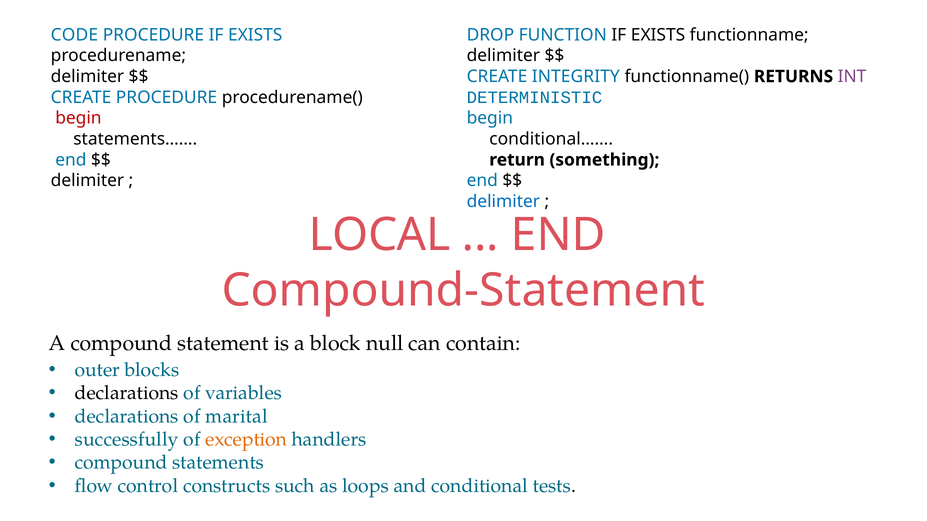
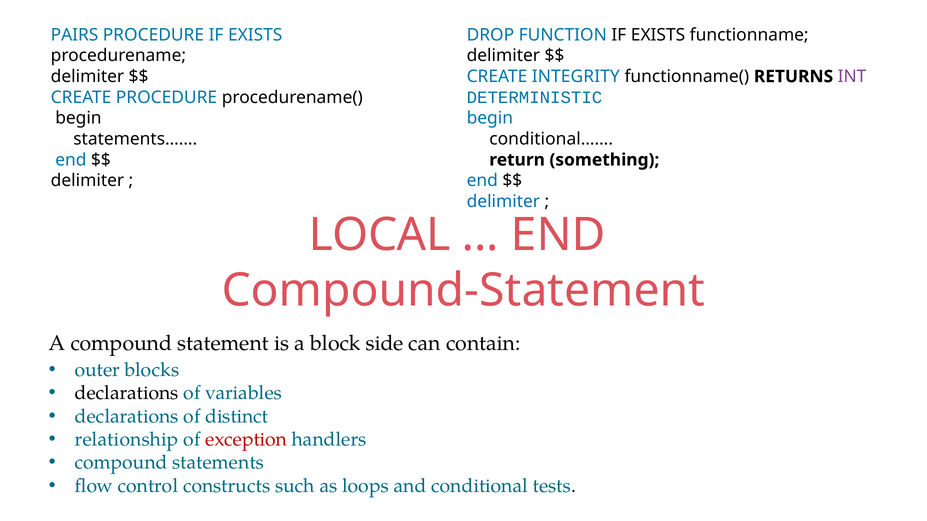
CODE: CODE -> PAIRS (75, 35)
begin colour: red -> black (78, 118)
null: null -> side (385, 344)
marital: marital -> distinct (237, 417)
successfully: successfully -> relationship (127, 440)
exception colour: orange -> red (246, 440)
